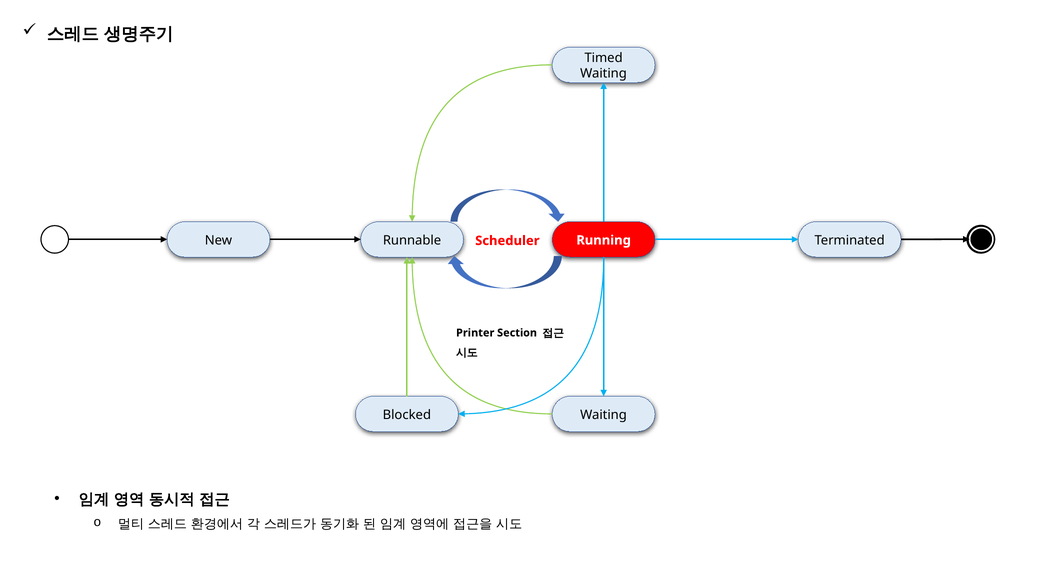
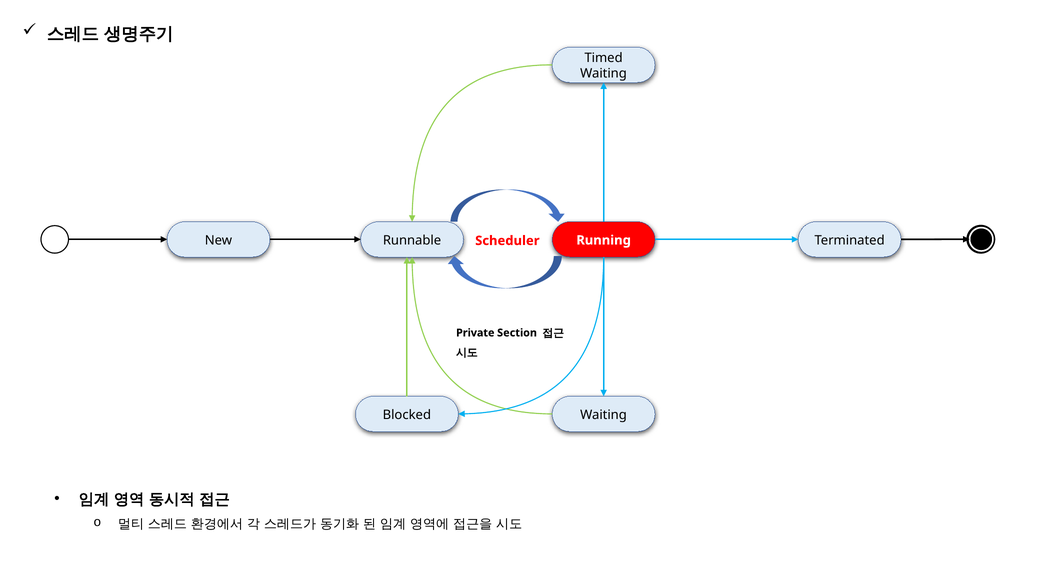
Printer: Printer -> Private (475, 333)
